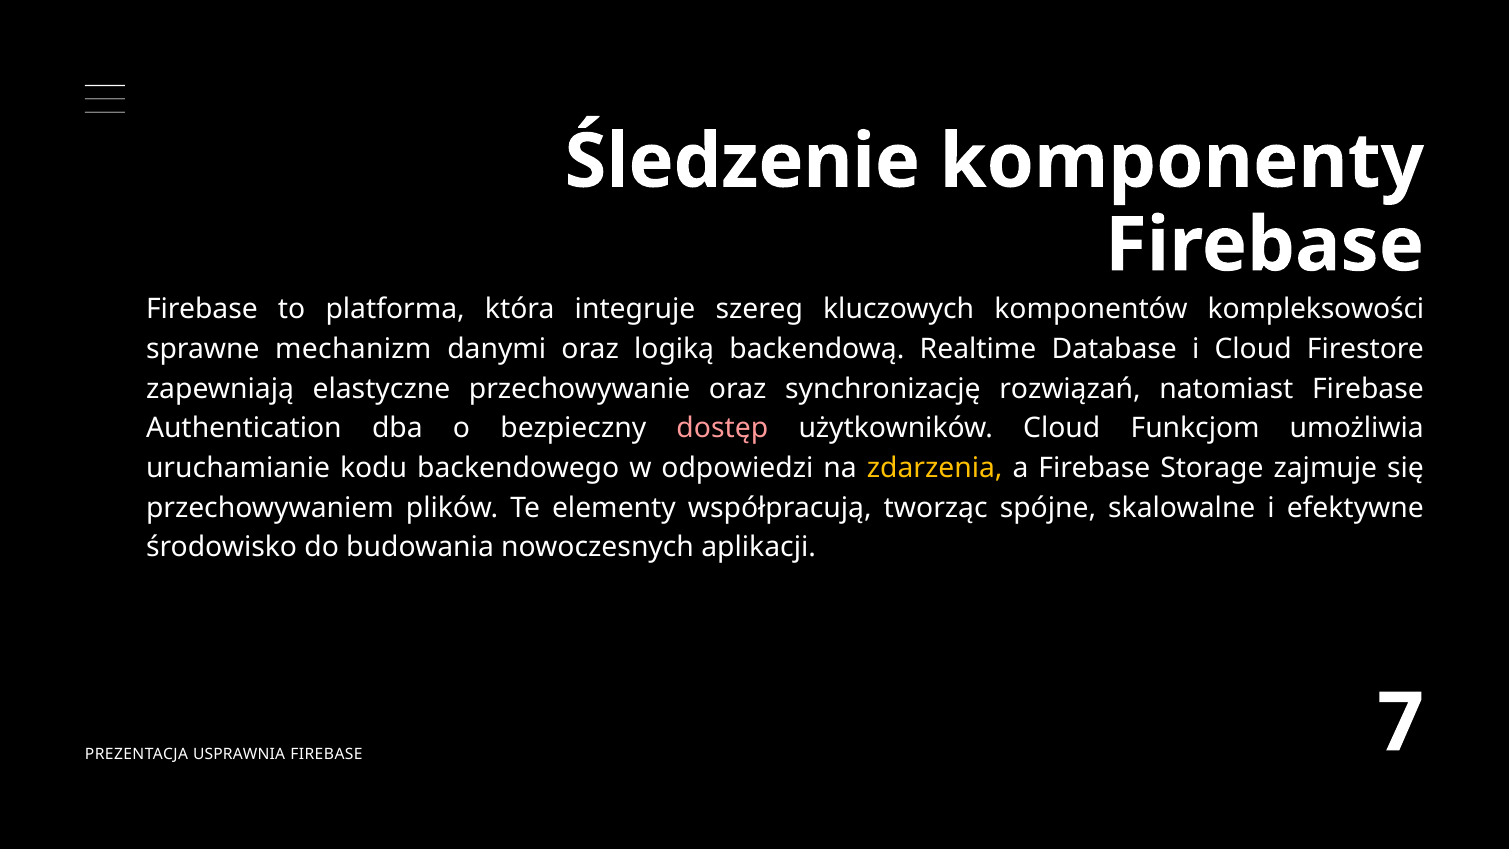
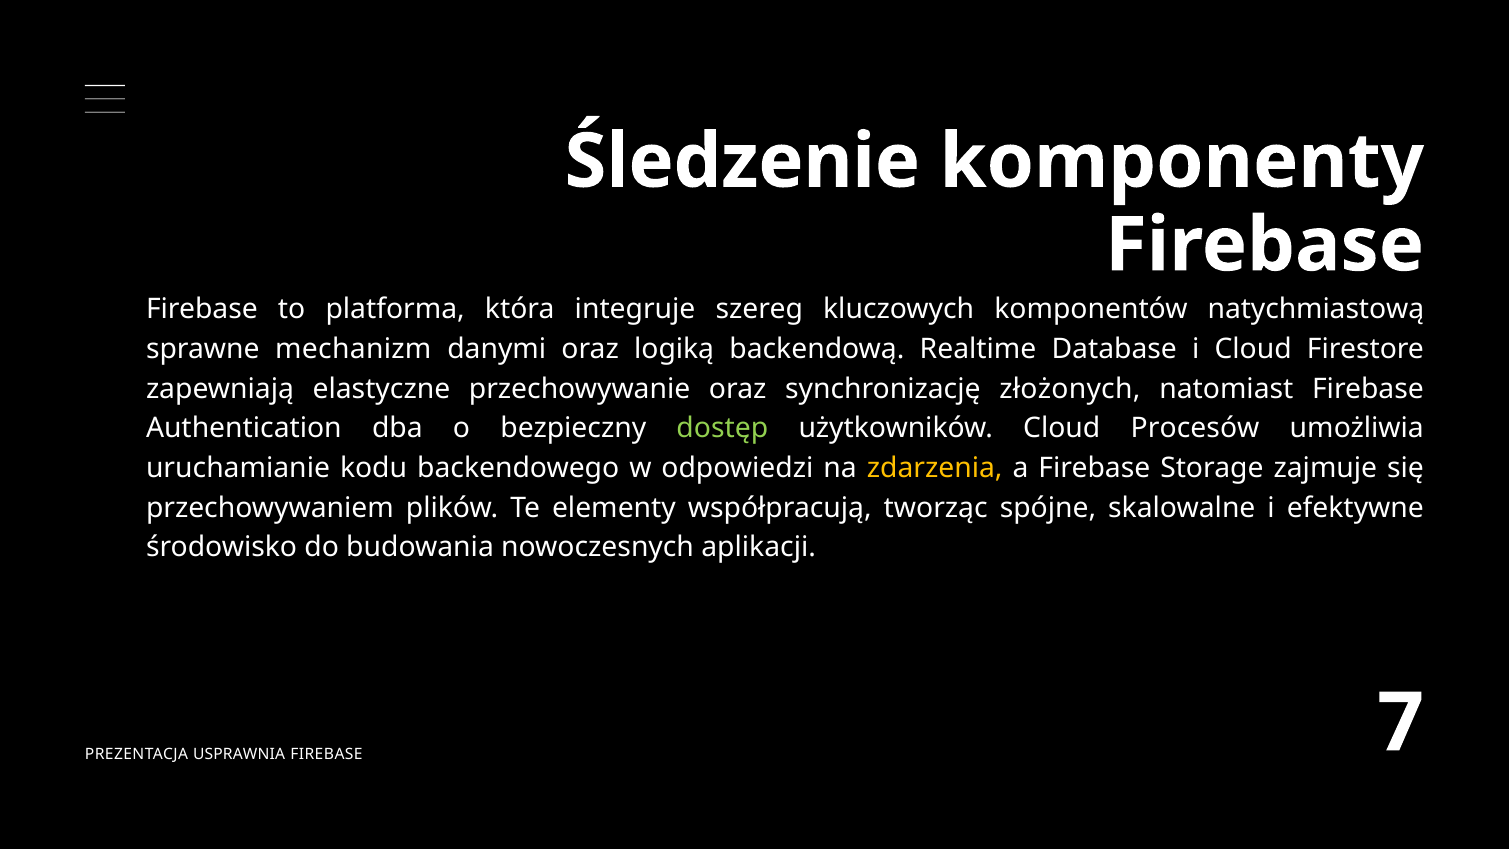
kompleksowości: kompleksowości -> natychmiastową (1316, 310)
rozwiązań: rozwiązań -> złożonych (1070, 389)
dostęp colour: pink -> light green (722, 428)
Funkcjom: Funkcjom -> Procesów (1195, 428)
